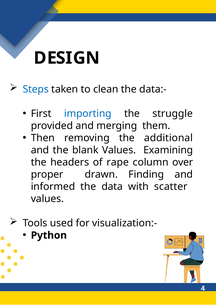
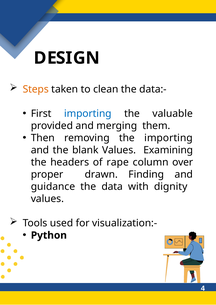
Steps colour: blue -> orange (36, 90)
struggle: struggle -> valuable (173, 114)
the additional: additional -> importing (168, 138)
informed: informed -> guidance (53, 187)
scatter: scatter -> dignity (171, 187)
